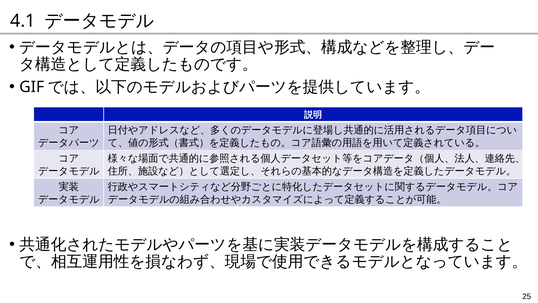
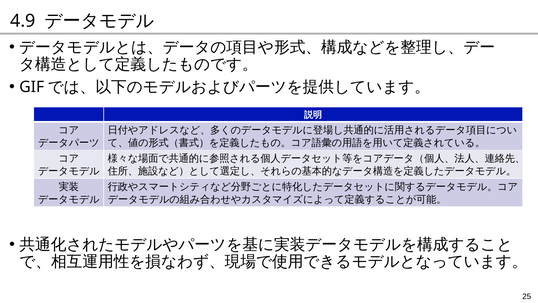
4.1: 4.1 -> 4.9 (23, 21)
